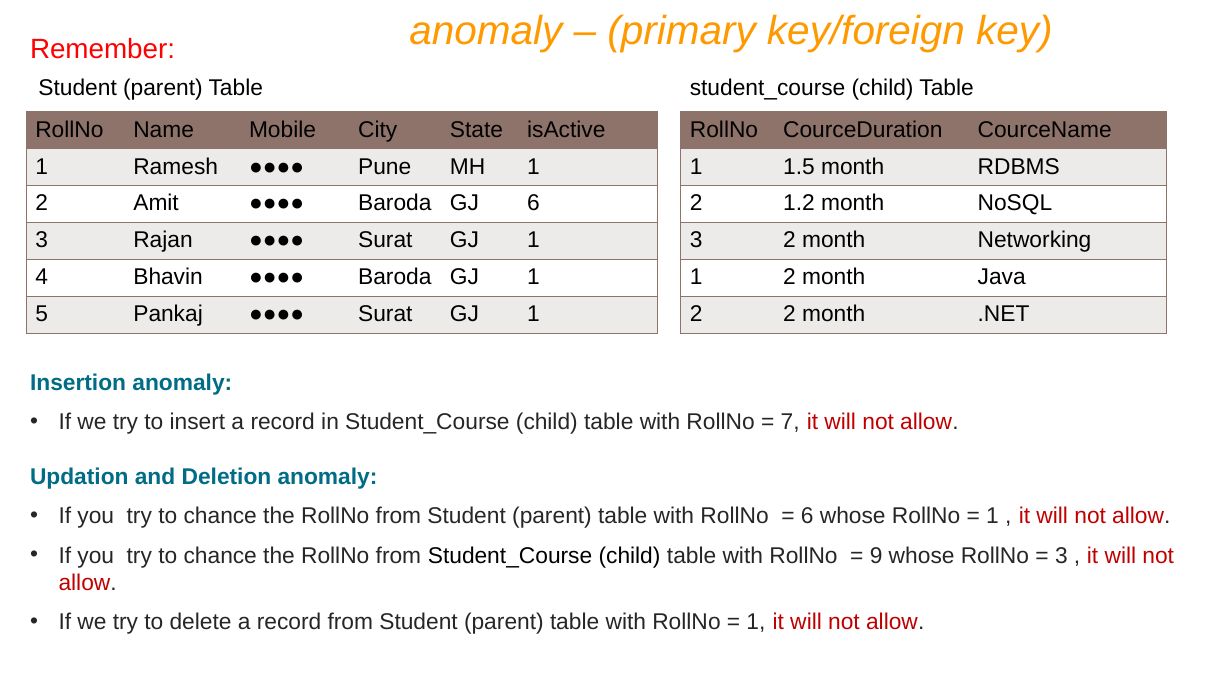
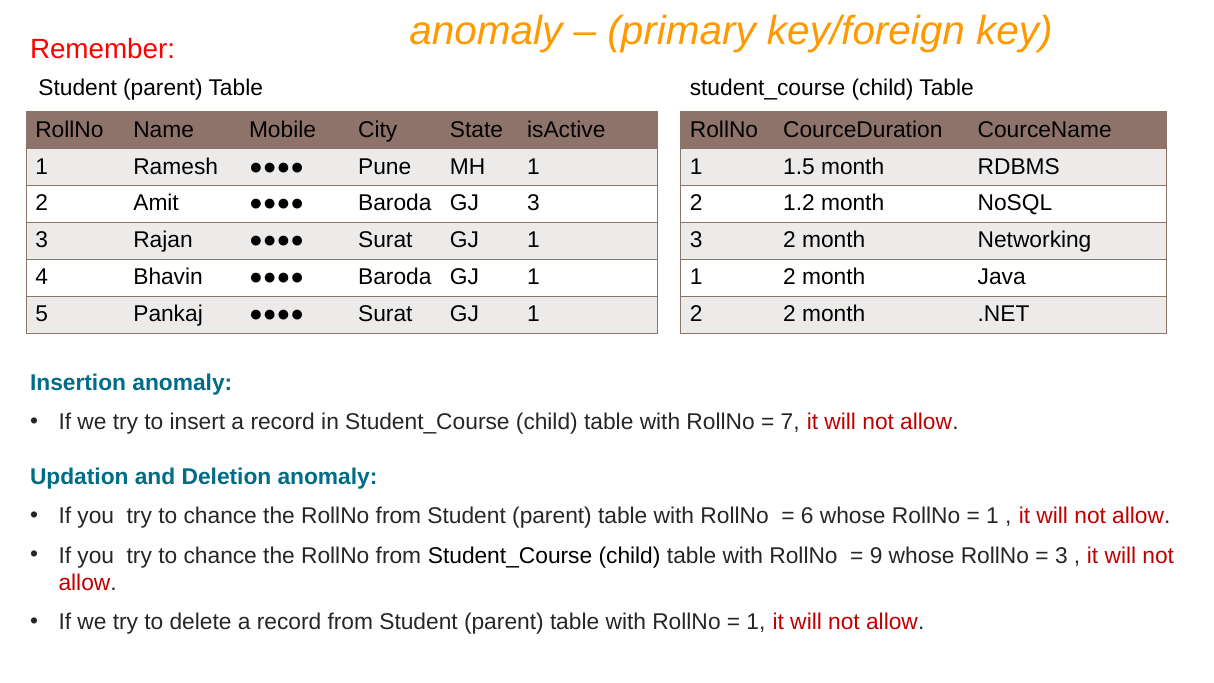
GJ 6: 6 -> 3 (533, 203)
